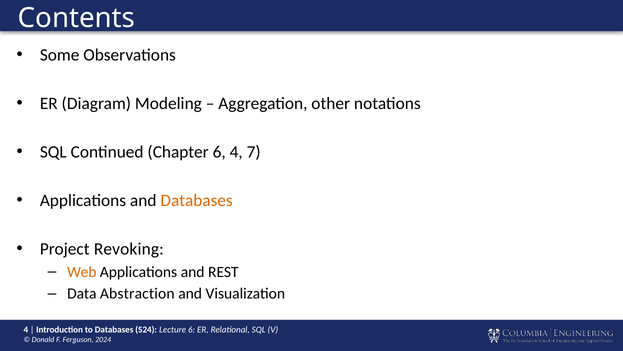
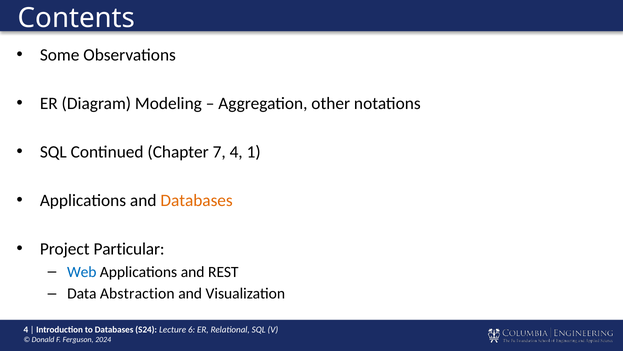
Chapter 6: 6 -> 7 (219, 152)
7: 7 -> 1 (254, 152)
Revoking: Revoking -> Particular (129, 249)
Web colour: orange -> blue (82, 271)
